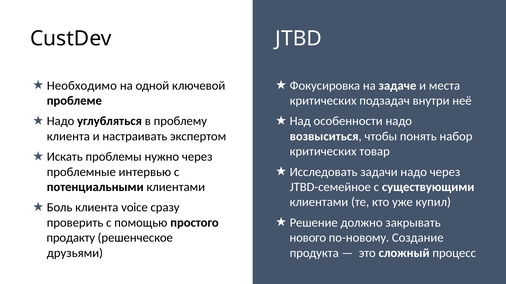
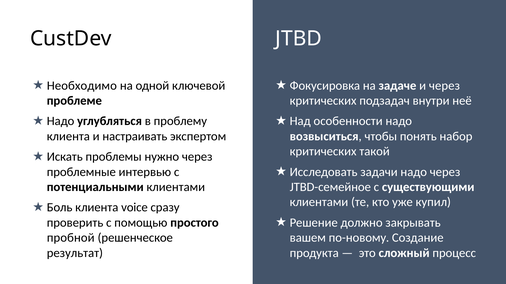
и места: места -> через (444, 86)
товар: товар -> такой (375, 152)
продакту: продакту -> пробной (71, 238)
нового: нового -> вашем (308, 238)
друзьями: друзьями -> результат (75, 253)
